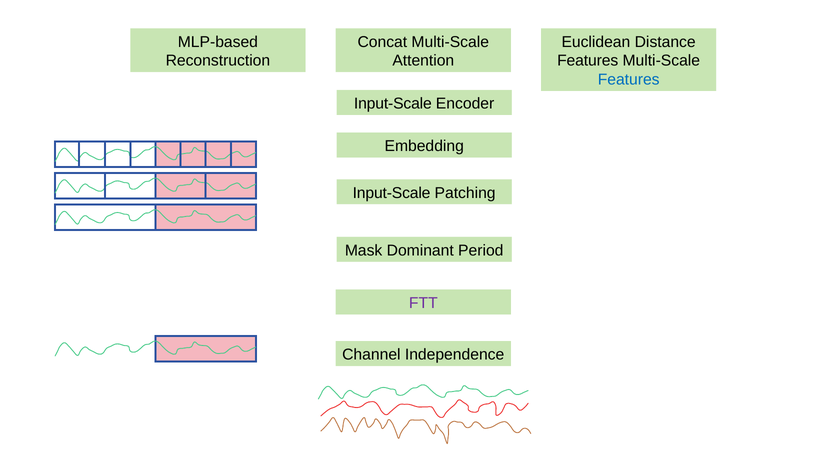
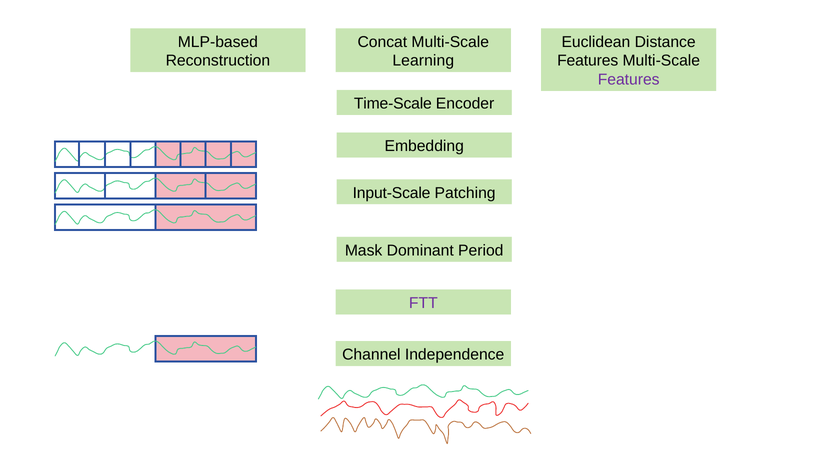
Attention: Attention -> Learning (423, 61)
Features colour: blue -> purple (629, 80)
Input-Scale: Input-Scale -> Time-Scale (393, 104)
